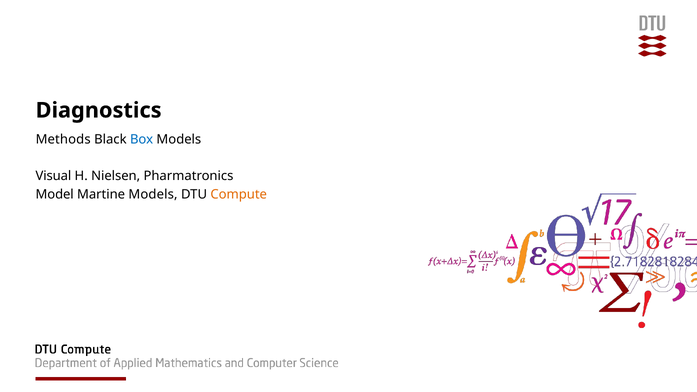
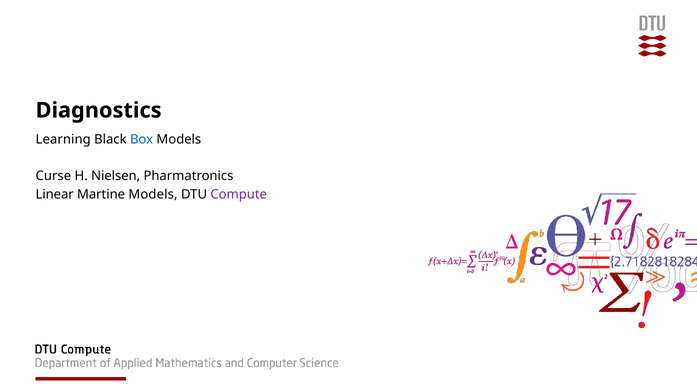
Methods: Methods -> Learning (63, 139)
Visual: Visual -> Curse (53, 176)
Model: Model -> Linear (55, 194)
Compute colour: orange -> purple (239, 194)
